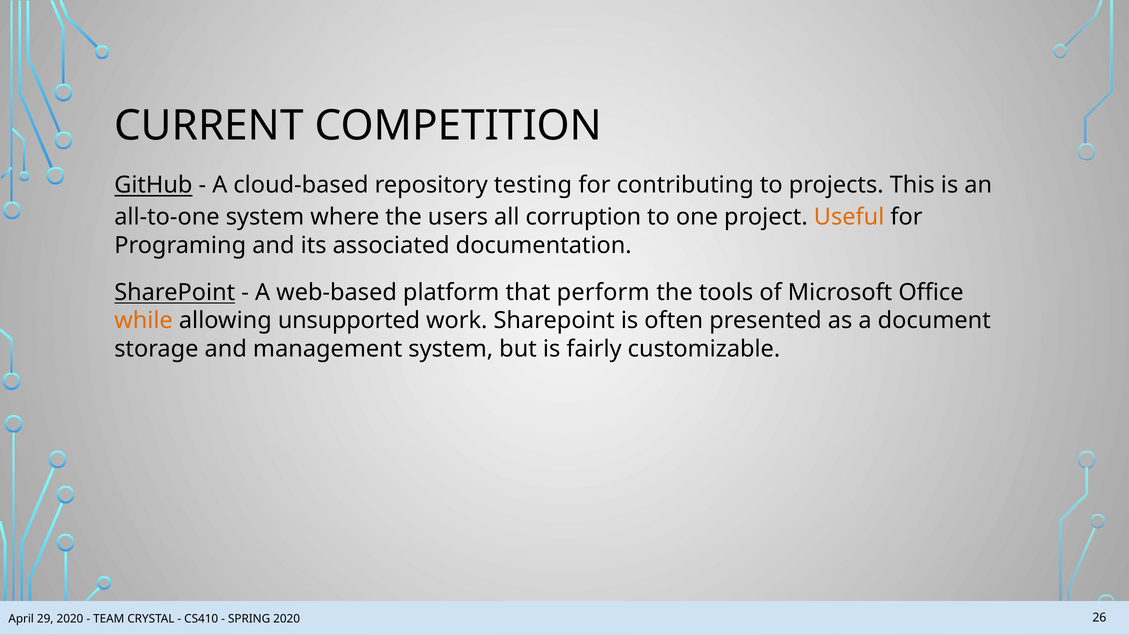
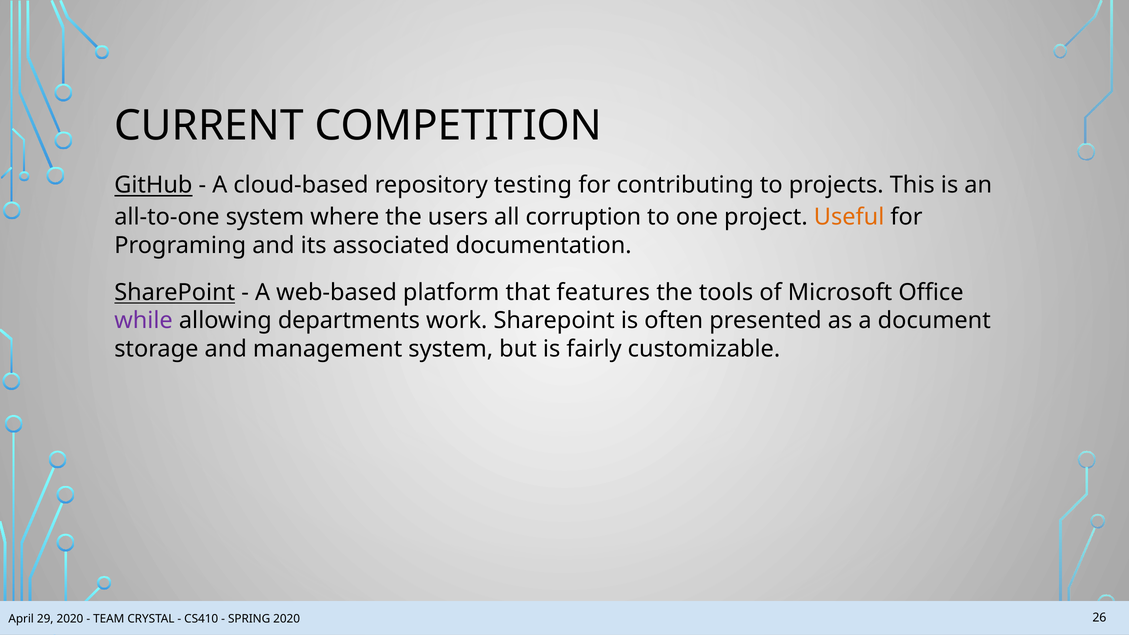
perform: perform -> features (603, 292)
while colour: orange -> purple (144, 321)
unsupported: unsupported -> departments (349, 321)
